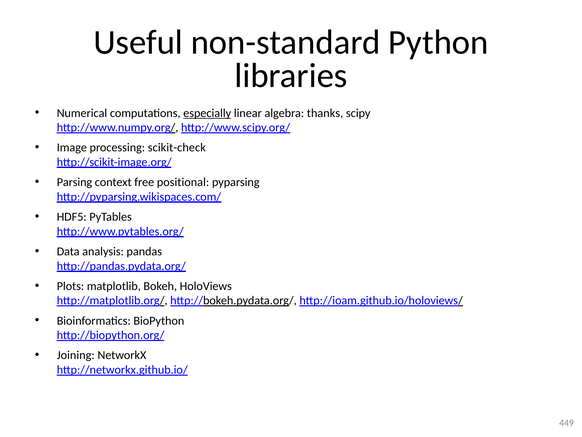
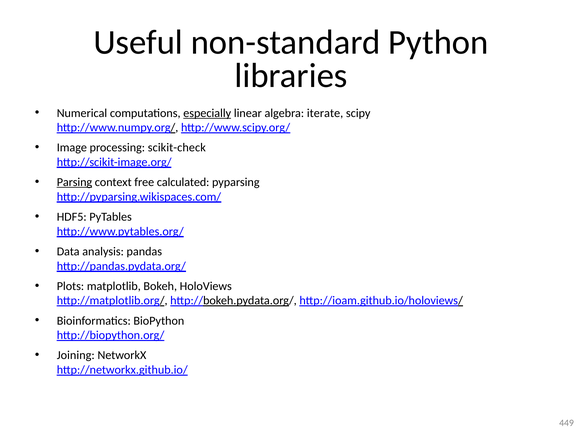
thanks: thanks -> iterate (325, 113)
Parsing underline: none -> present (74, 182)
positional: positional -> calculated (183, 182)
